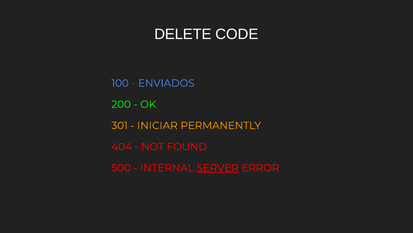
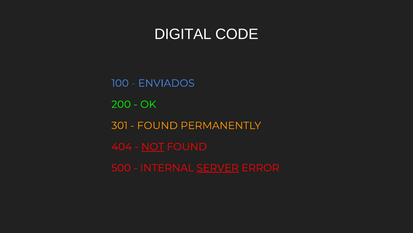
DELETE: DELETE -> DIGITAL (183, 34)
INICIAR: INICIAR -> FOUND (157, 125)
NOT underline: none -> present (153, 146)
